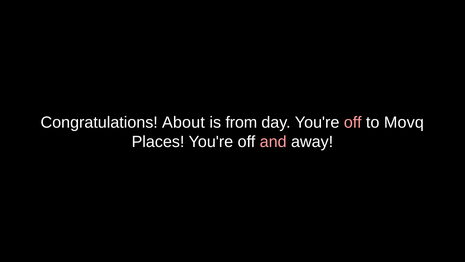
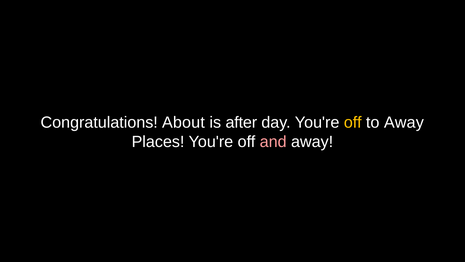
from: from -> after (241, 122)
off colour: pink -> yellow (353, 122)
to Movq: Movq -> Away (404, 122)
